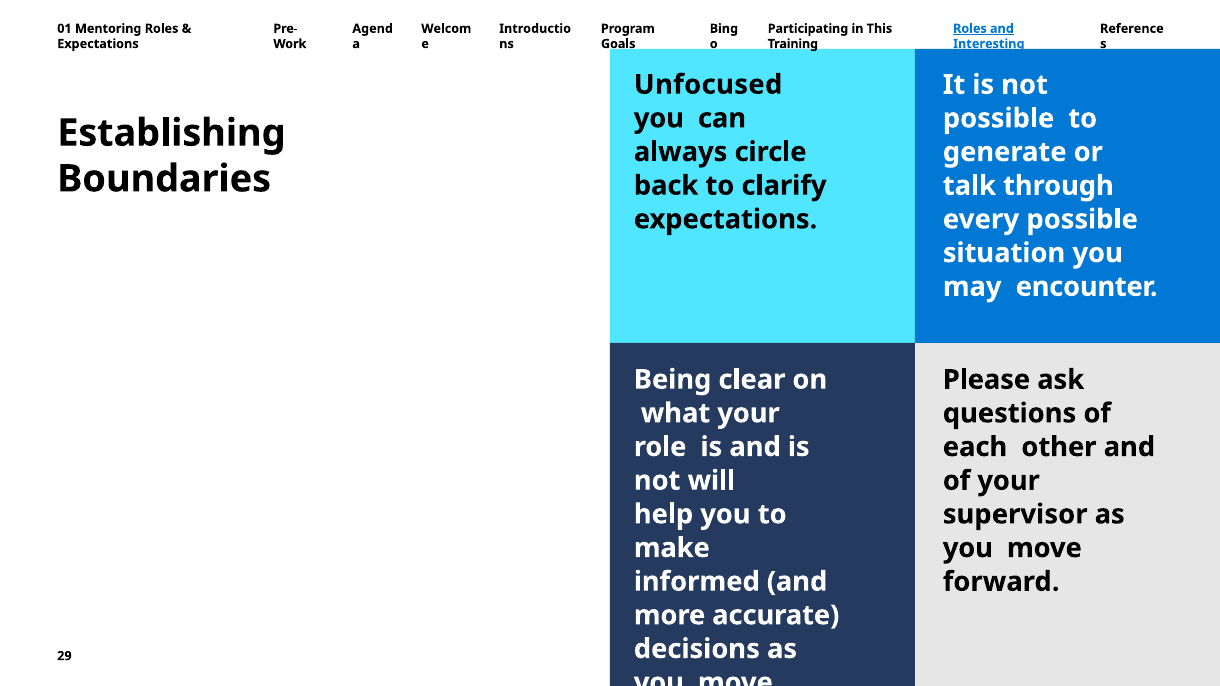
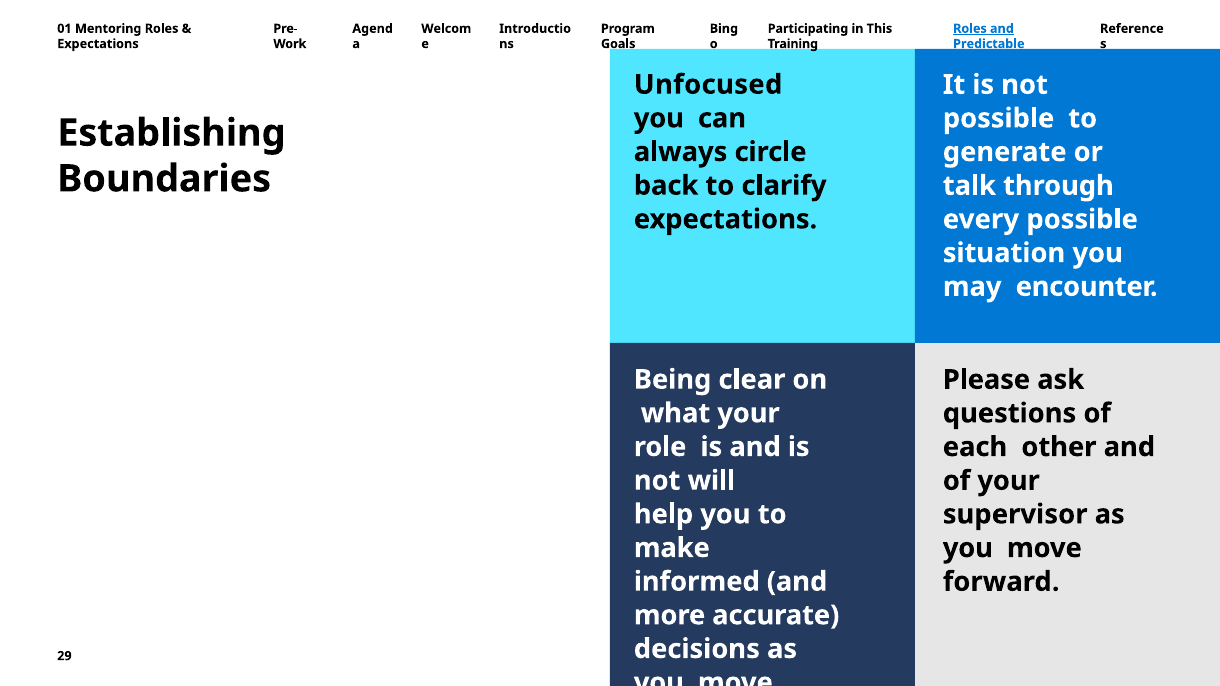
Interesting: Interesting -> Predictable (989, 44)
